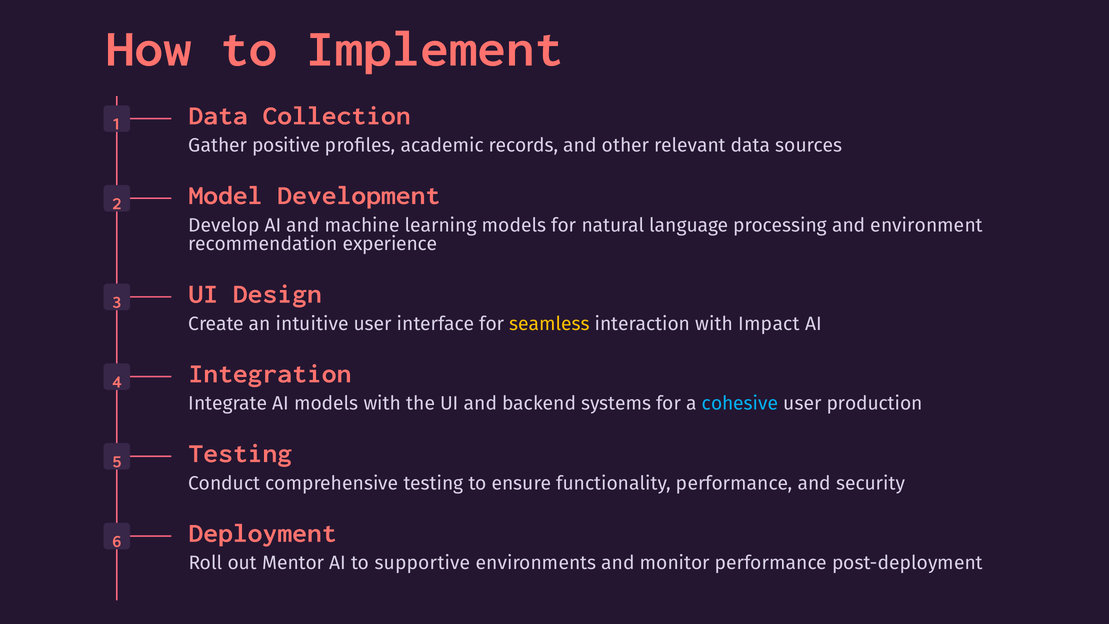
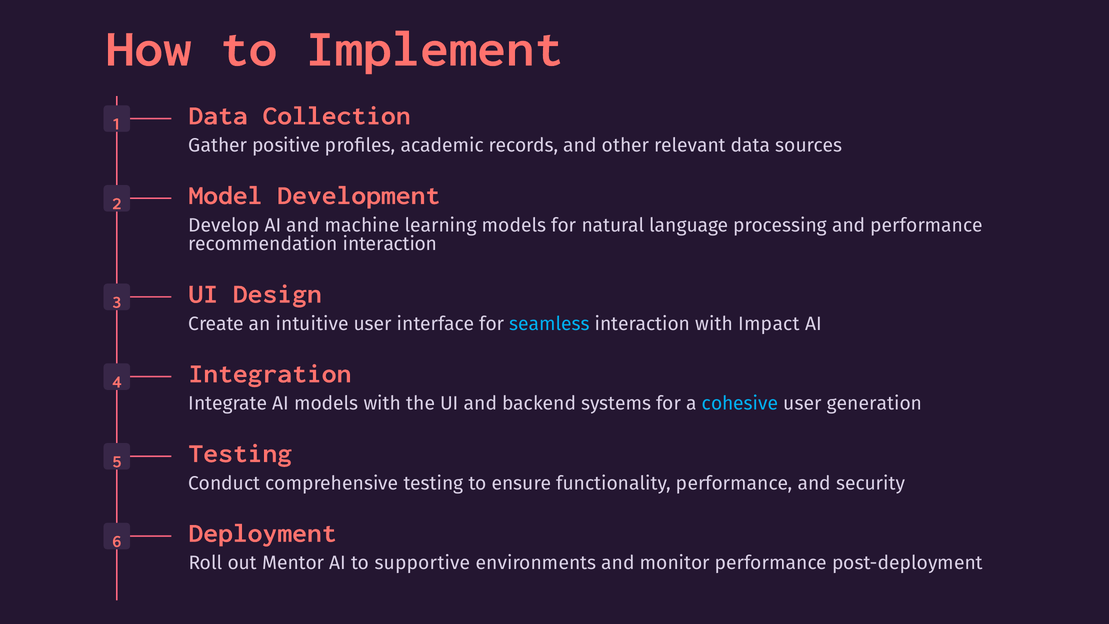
and environment: environment -> performance (927, 225)
recommendation experience: experience -> interaction (390, 244)
seamless colour: yellow -> light blue (550, 324)
production: production -> generation (874, 403)
